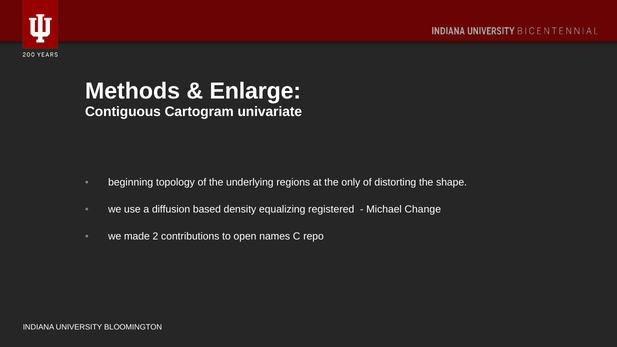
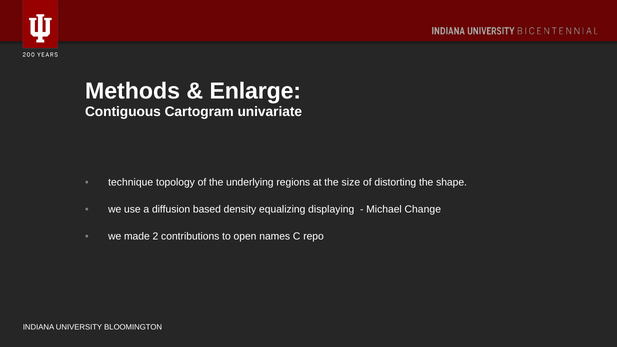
beginning: beginning -> technique (131, 183)
only: only -> size (351, 183)
registered: registered -> displaying (331, 210)
